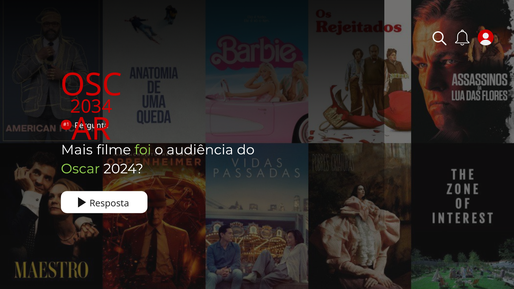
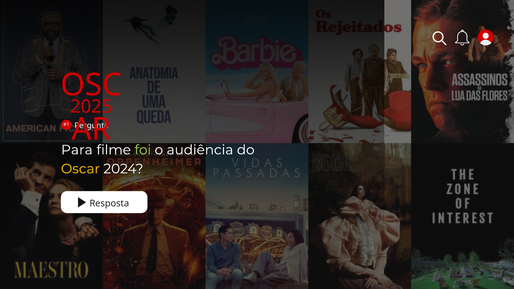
2034: 2034 -> 2025 (91, 107)
Mais: Mais -> Para (77, 150)
Oscar colour: light green -> yellow (80, 169)
